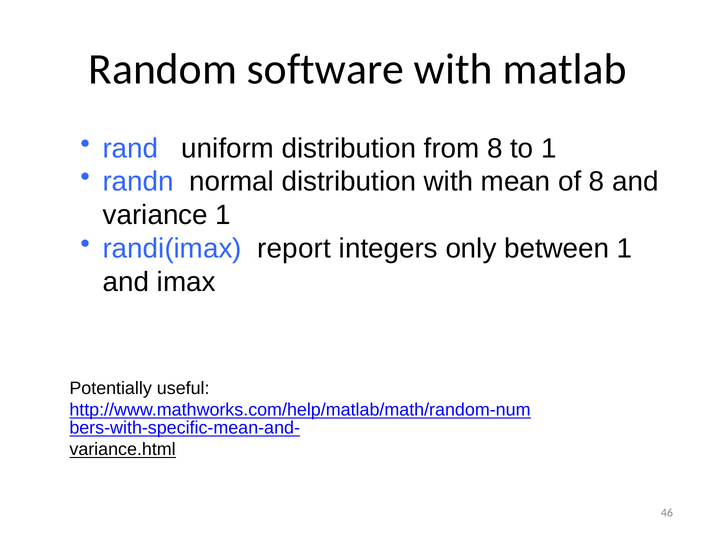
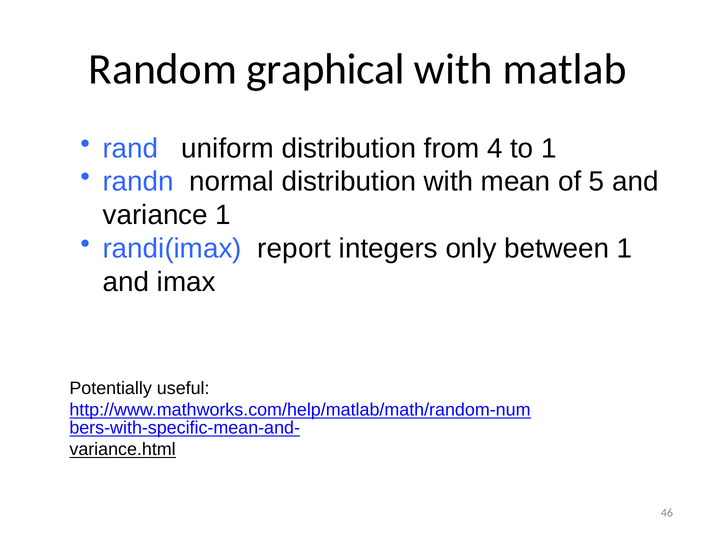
software: software -> graphical (326, 69)
from 8: 8 -> 4 (495, 148)
of 8: 8 -> 5 (597, 182)
